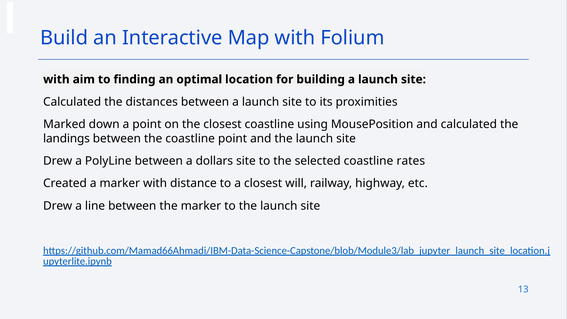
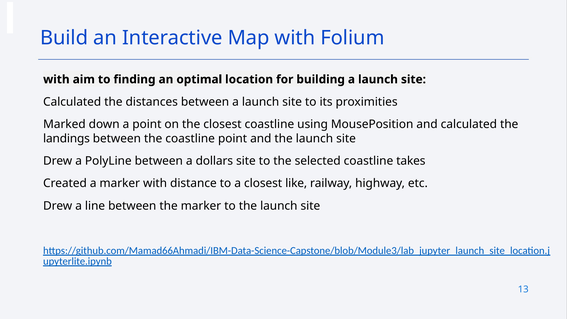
rates: rates -> takes (411, 161)
will: will -> like (296, 183)
